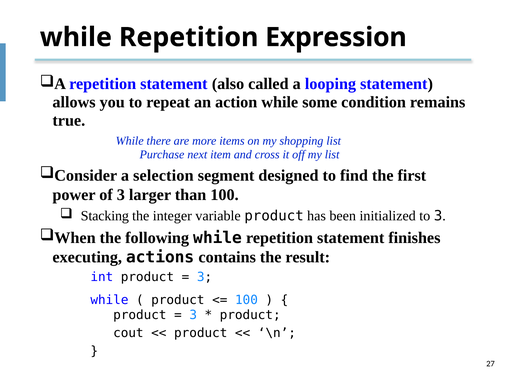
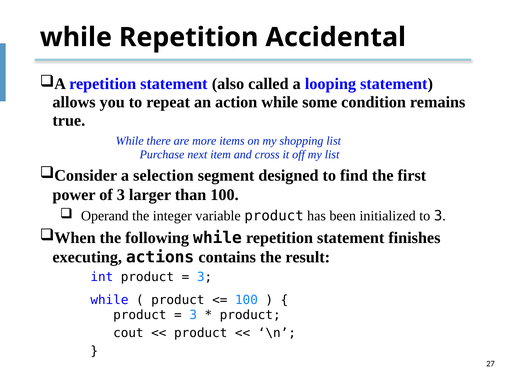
Expression: Expression -> Accidental (336, 37)
Stacking: Stacking -> Operand (105, 216)
